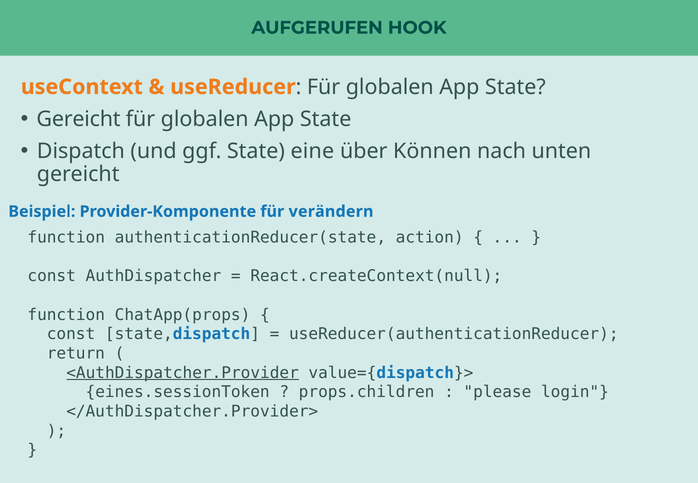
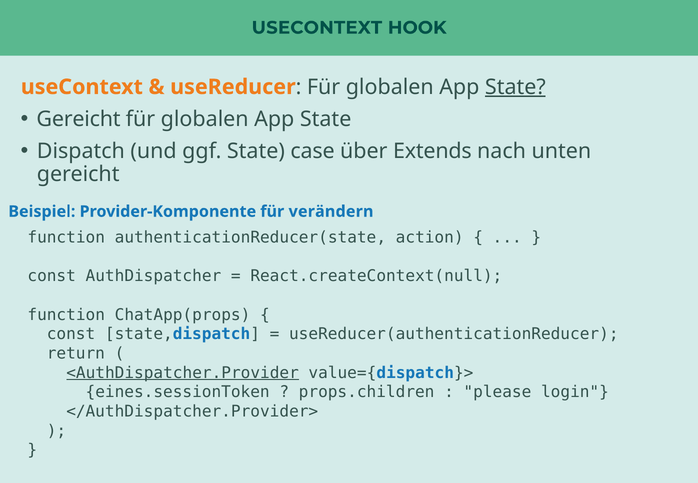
AUFGERUFEN: AUFGERUFEN -> USECONTEXT (317, 28)
State underline: none -> present (515, 87)
eine: eine -> case (313, 151)
Können: Können -> Extends (432, 151)
